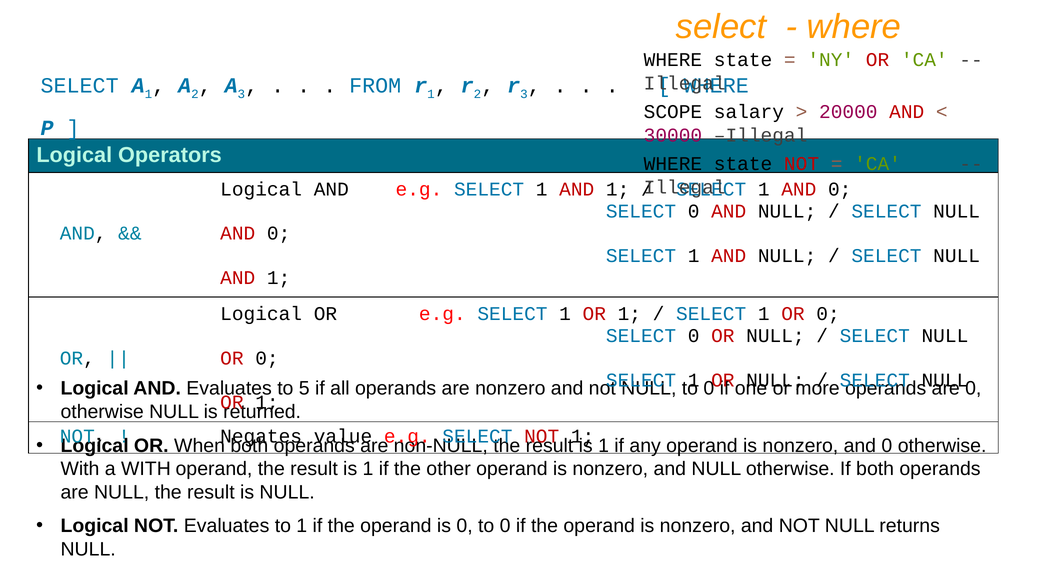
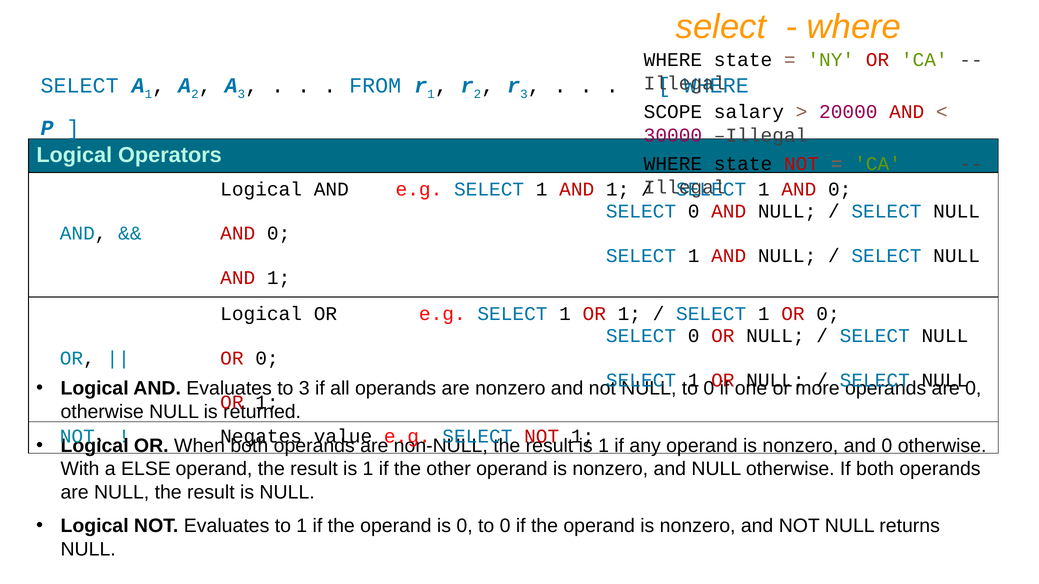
to 5: 5 -> 3 (304, 389)
a WITH: WITH -> ELSE (146, 469)
